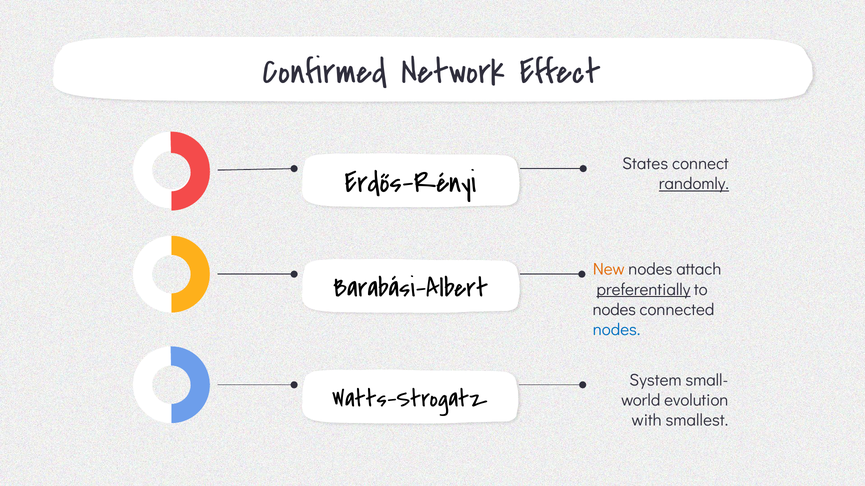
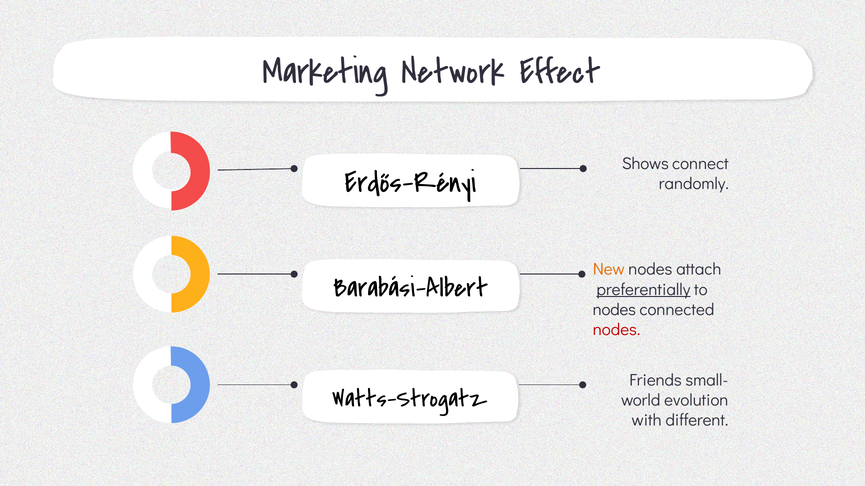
Confirmed: Confirmed -> Marketing (325, 72)
States: States -> Shows (645, 164)
randomly underline: present -> none (694, 184)
nodes colour: blue -> red (617, 330)
System: System -> Friends (656, 380)
smallest: smallest -> different (697, 421)
